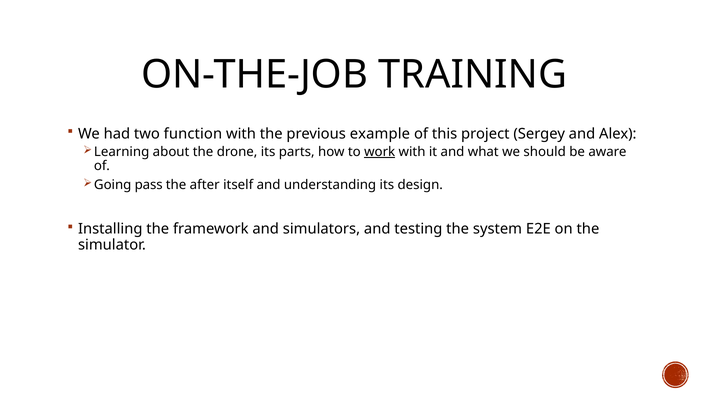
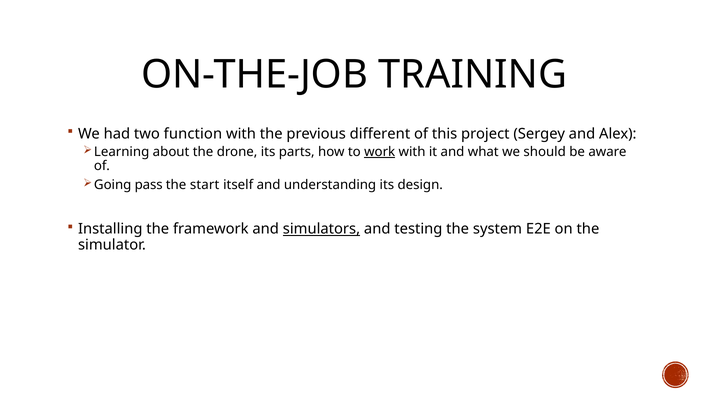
example: example -> different (380, 134)
after: after -> start (205, 185)
simulators underline: none -> present (321, 229)
